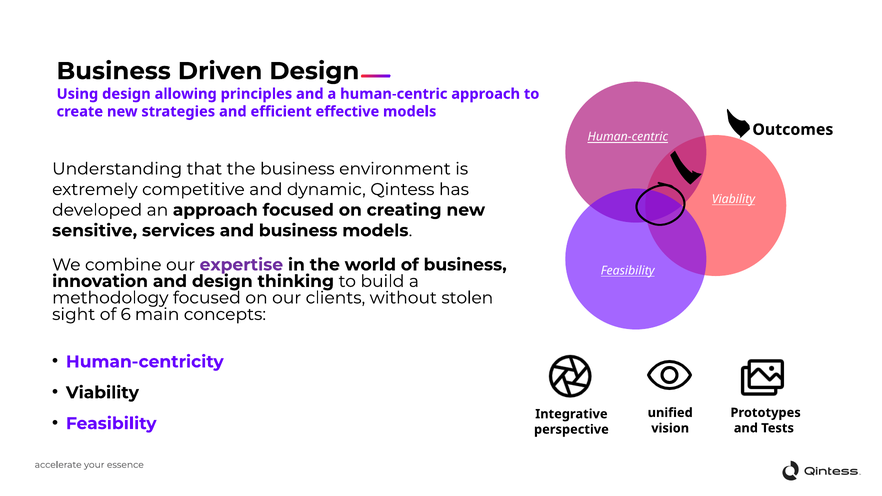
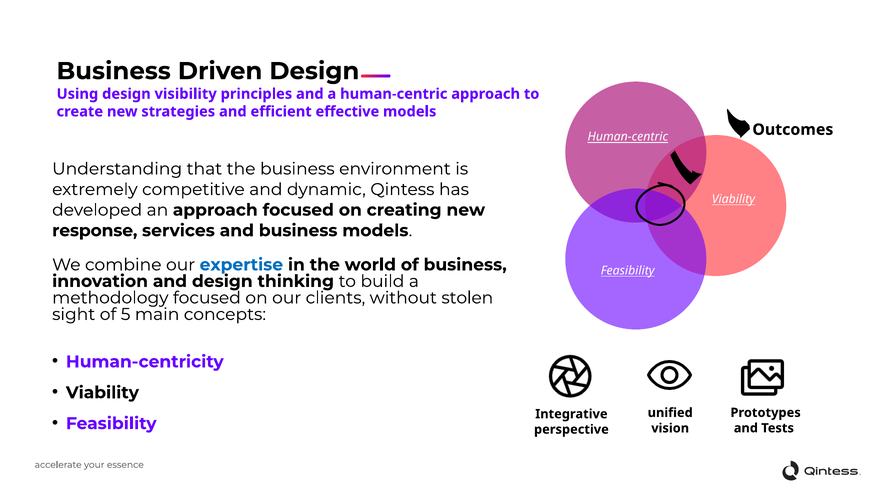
allowing: allowing -> visibility (186, 94)
sensitive: sensitive -> response (95, 231)
expertise colour: purple -> blue (241, 265)
6: 6 -> 5 (126, 314)
